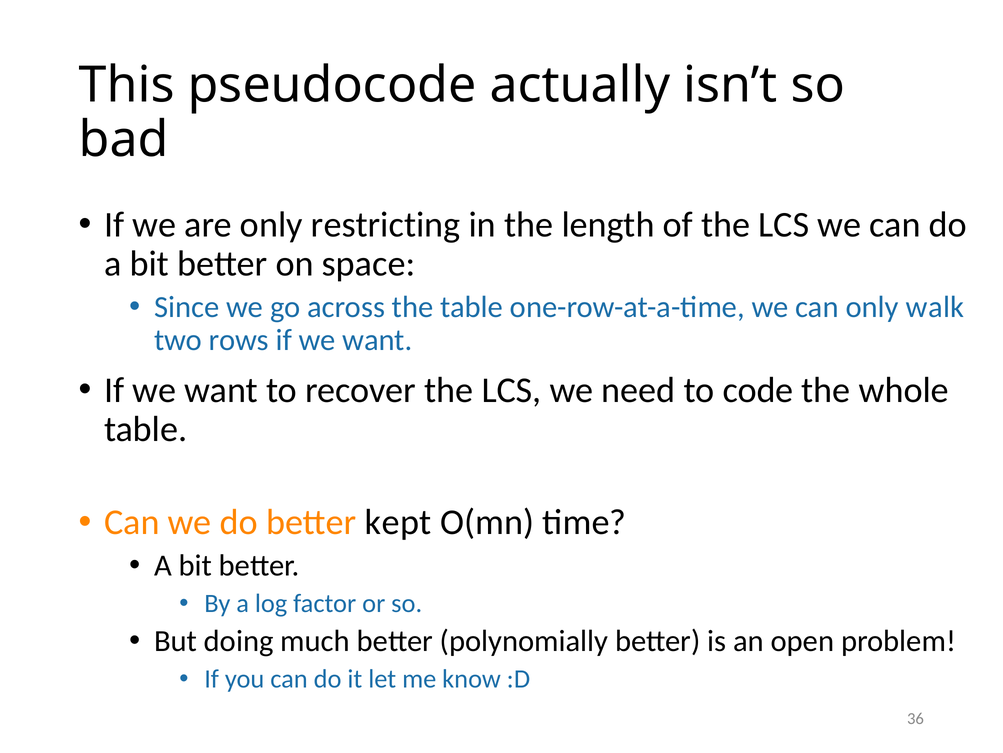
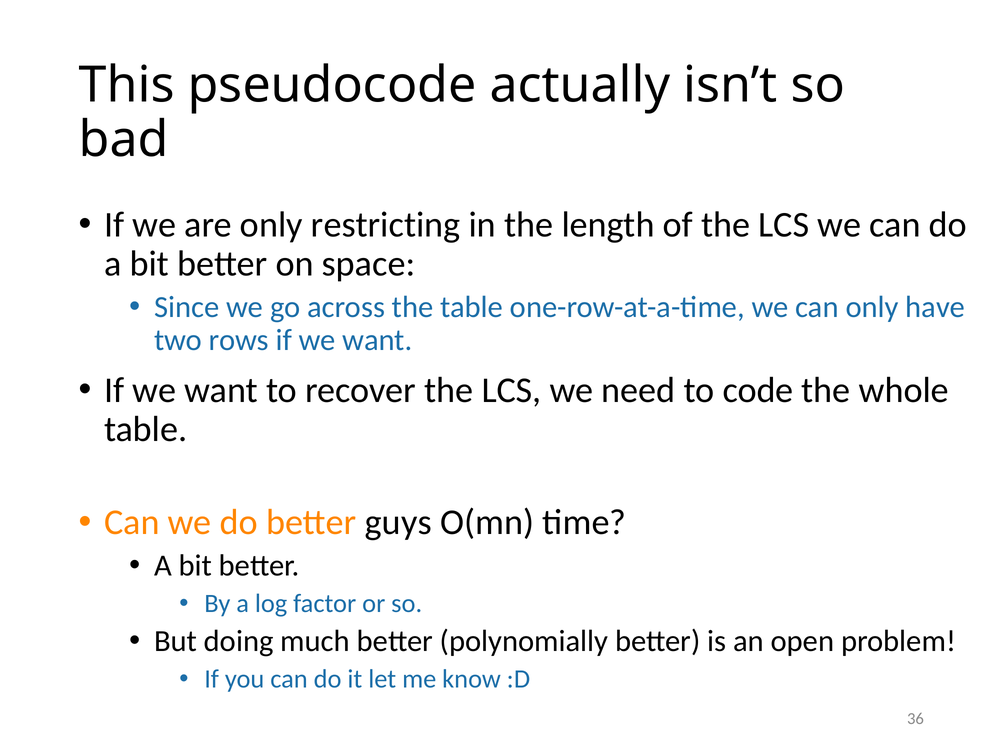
walk: walk -> have (935, 307)
kept: kept -> guys (398, 522)
